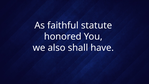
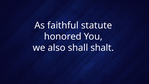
have: have -> shalt (102, 48)
